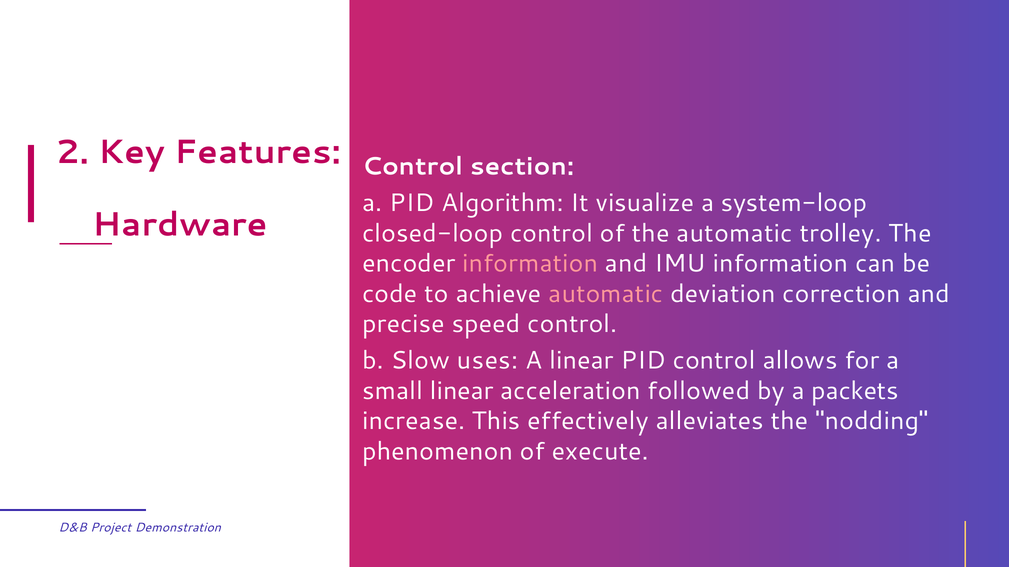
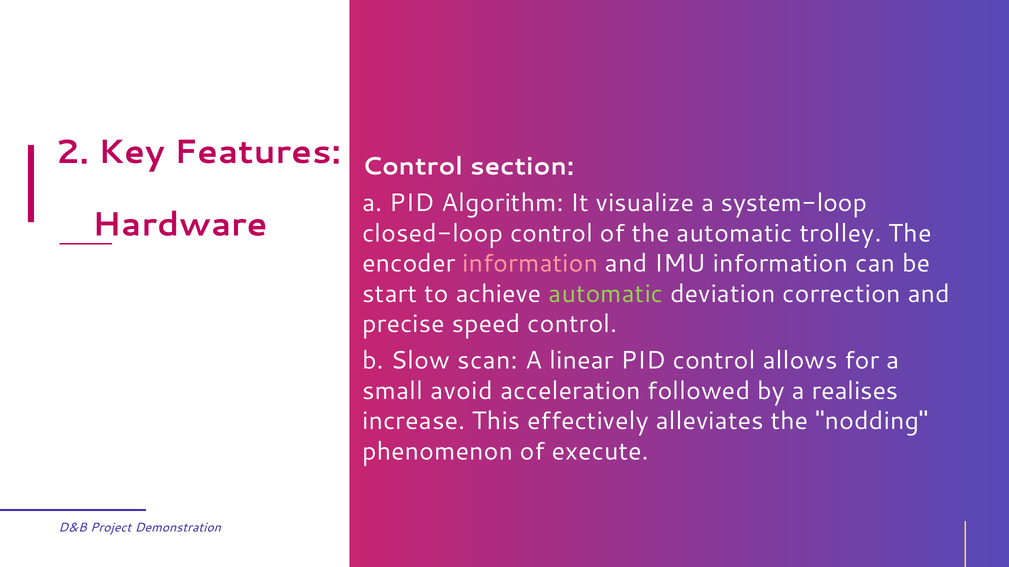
code: code -> start (390, 294)
automatic colour: pink -> light green (606, 294)
uses: uses -> scan (488, 361)
small linear: linear -> avoid (462, 391)
packets: packets -> realises (855, 391)
